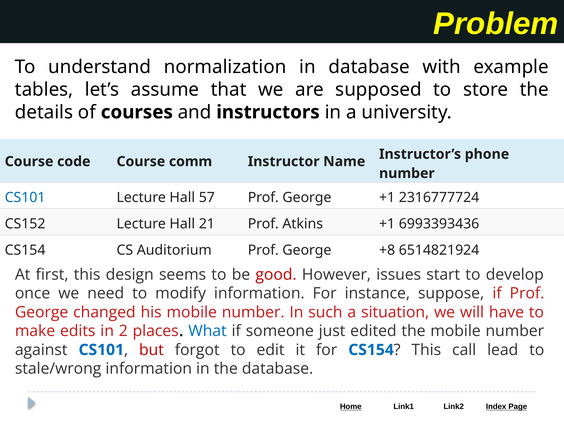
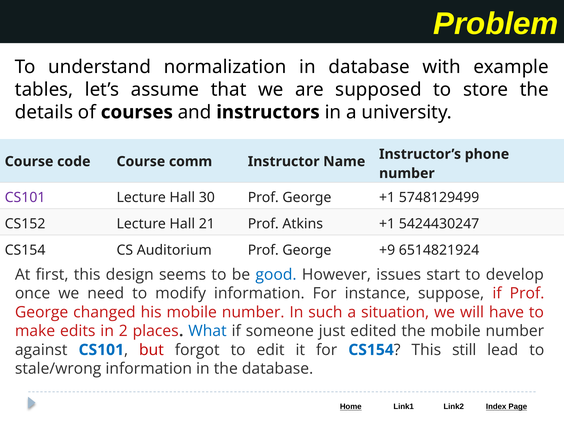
CS101 colour: blue -> purple (25, 197)
57: 57 -> 30 (207, 197)
2316777724: 2316777724 -> 5748129499 (439, 197)
6993393436: 6993393436 -> 5424430247 (439, 224)
+8: +8 -> +9 (387, 250)
good colour: red -> blue (276, 275)
call: call -> still (464, 350)
